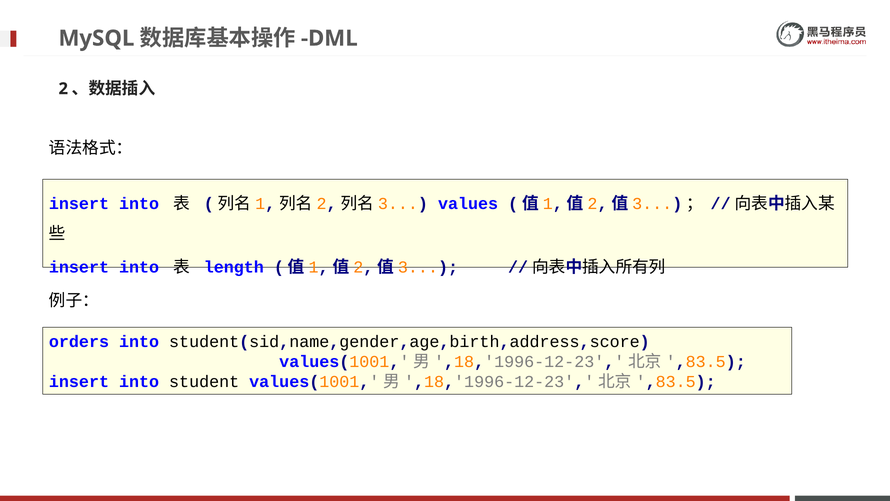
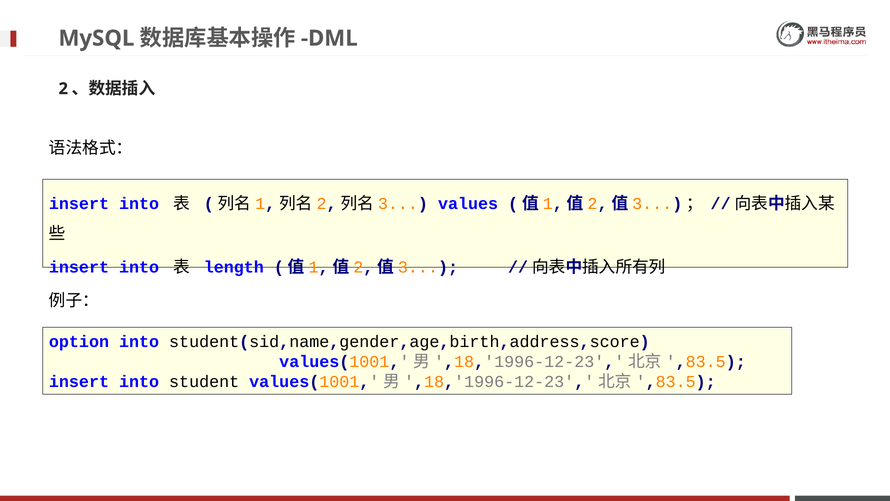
orders: orders -> option (79, 342)
